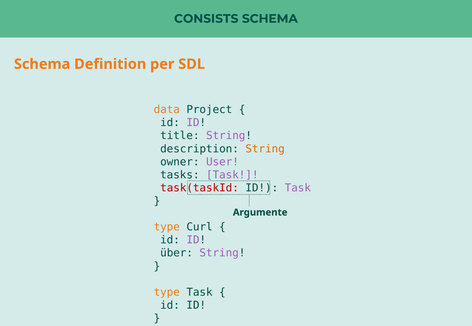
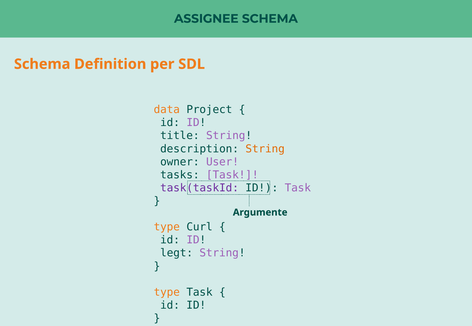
CONSISTS: CONSISTS -> ASSIGNEE (206, 19)
task(taskId colour: red -> purple (200, 188)
über: über -> legt (177, 254)
